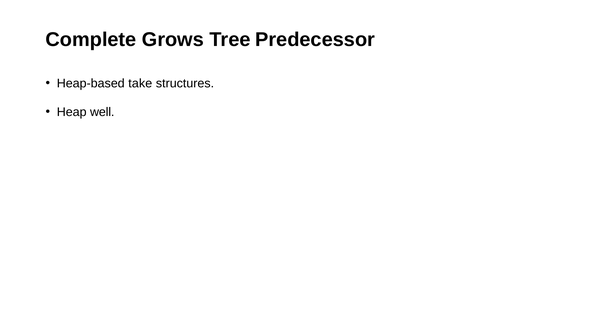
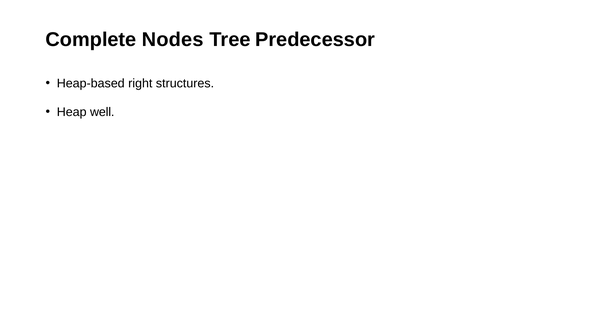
Grows: Grows -> Nodes (173, 40)
take: take -> right (140, 84)
